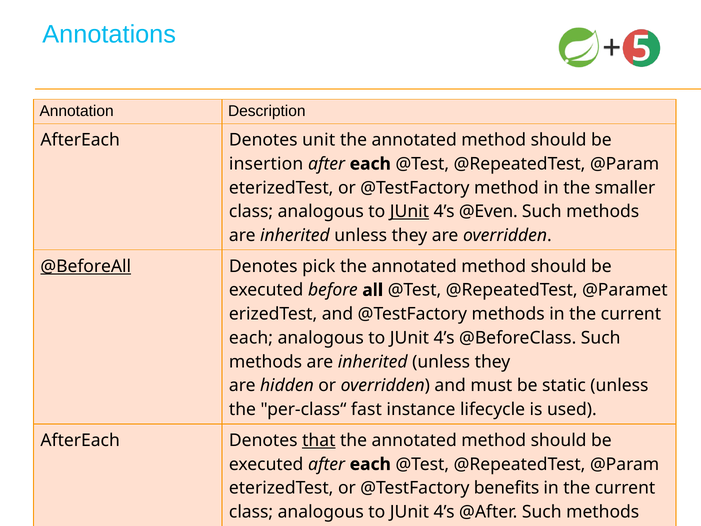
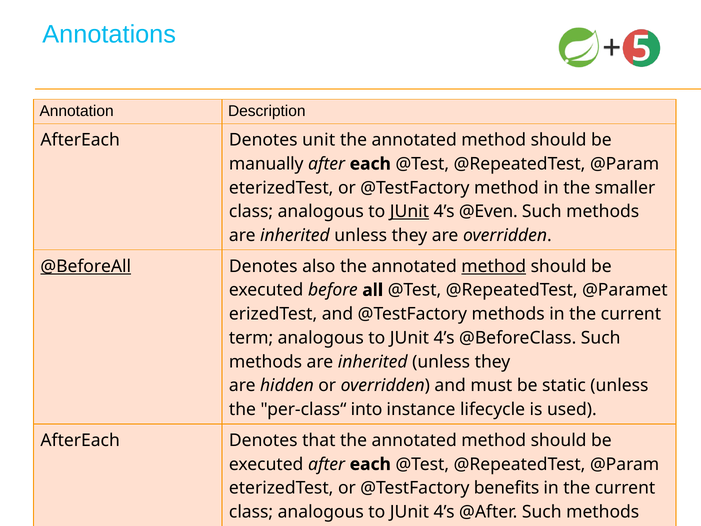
insertion: insertion -> manually (266, 164)
pick: pick -> also (319, 266)
method underline: none -> present (494, 266)
each: each -> term (251, 338)
fast: fast -> into (367, 409)
that underline: present -> none (319, 440)
